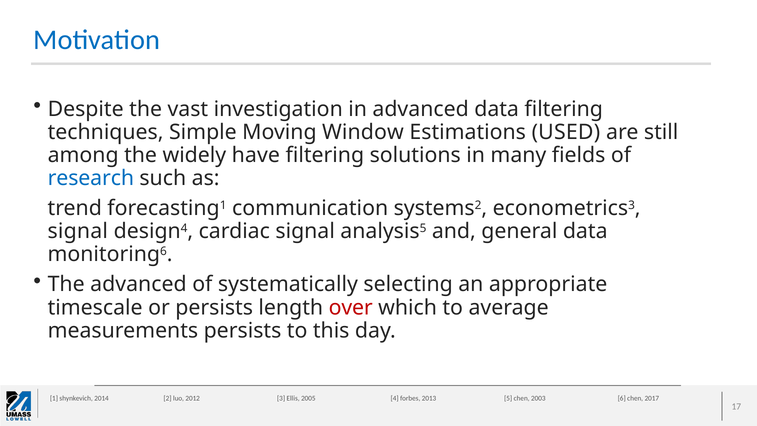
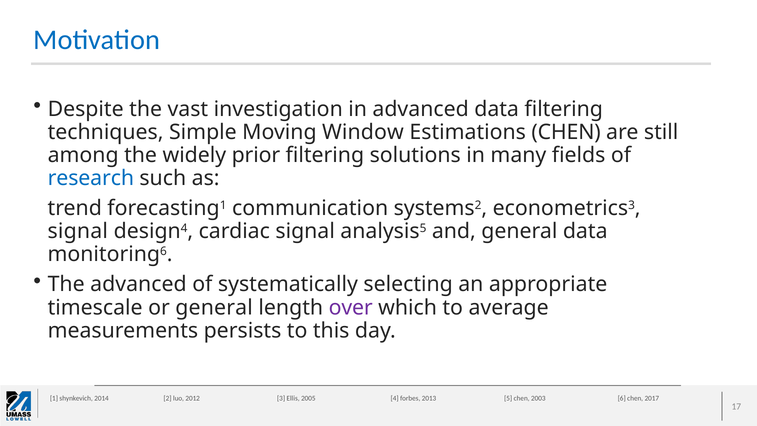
Estimations USED: USED -> CHEN (566, 132)
have: have -> prior (256, 155)
or persists: persists -> general (214, 307)
over colour: red -> purple (351, 307)
